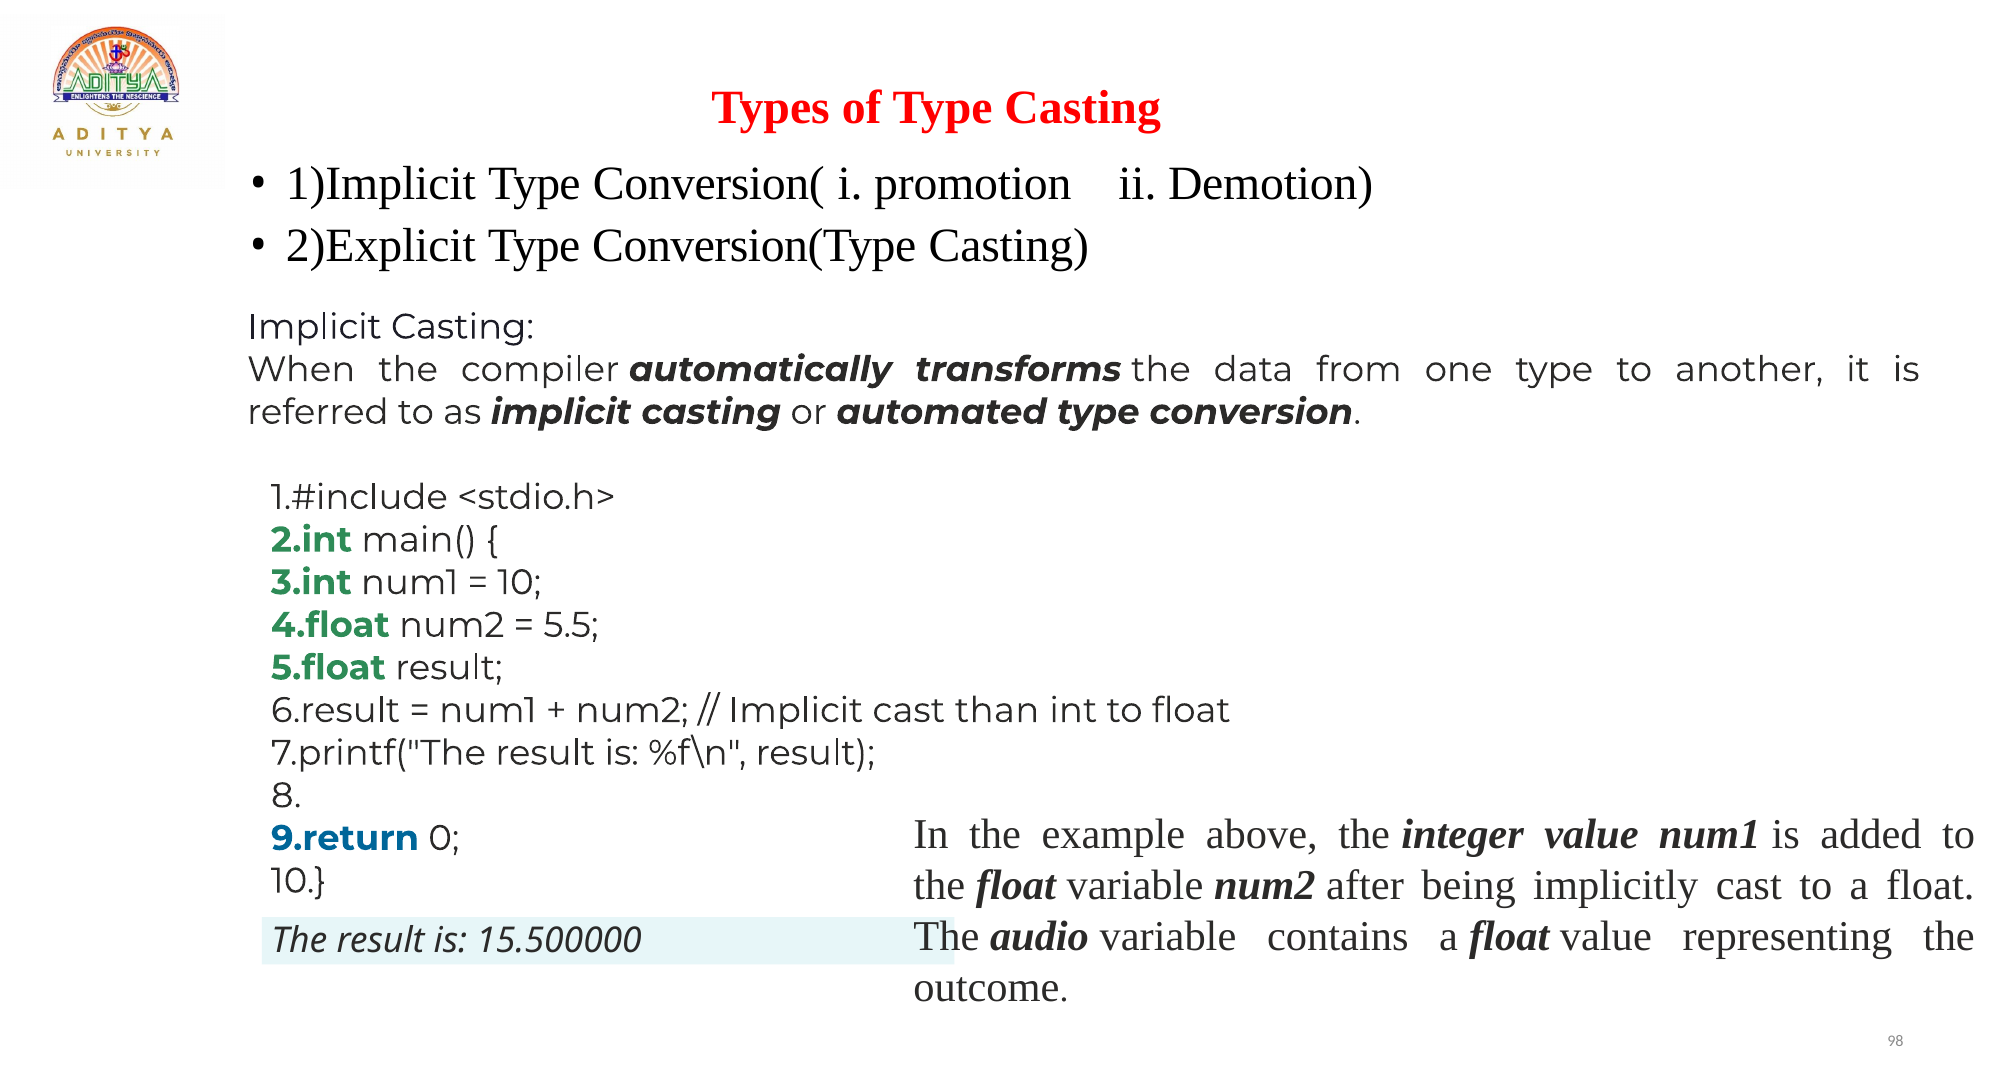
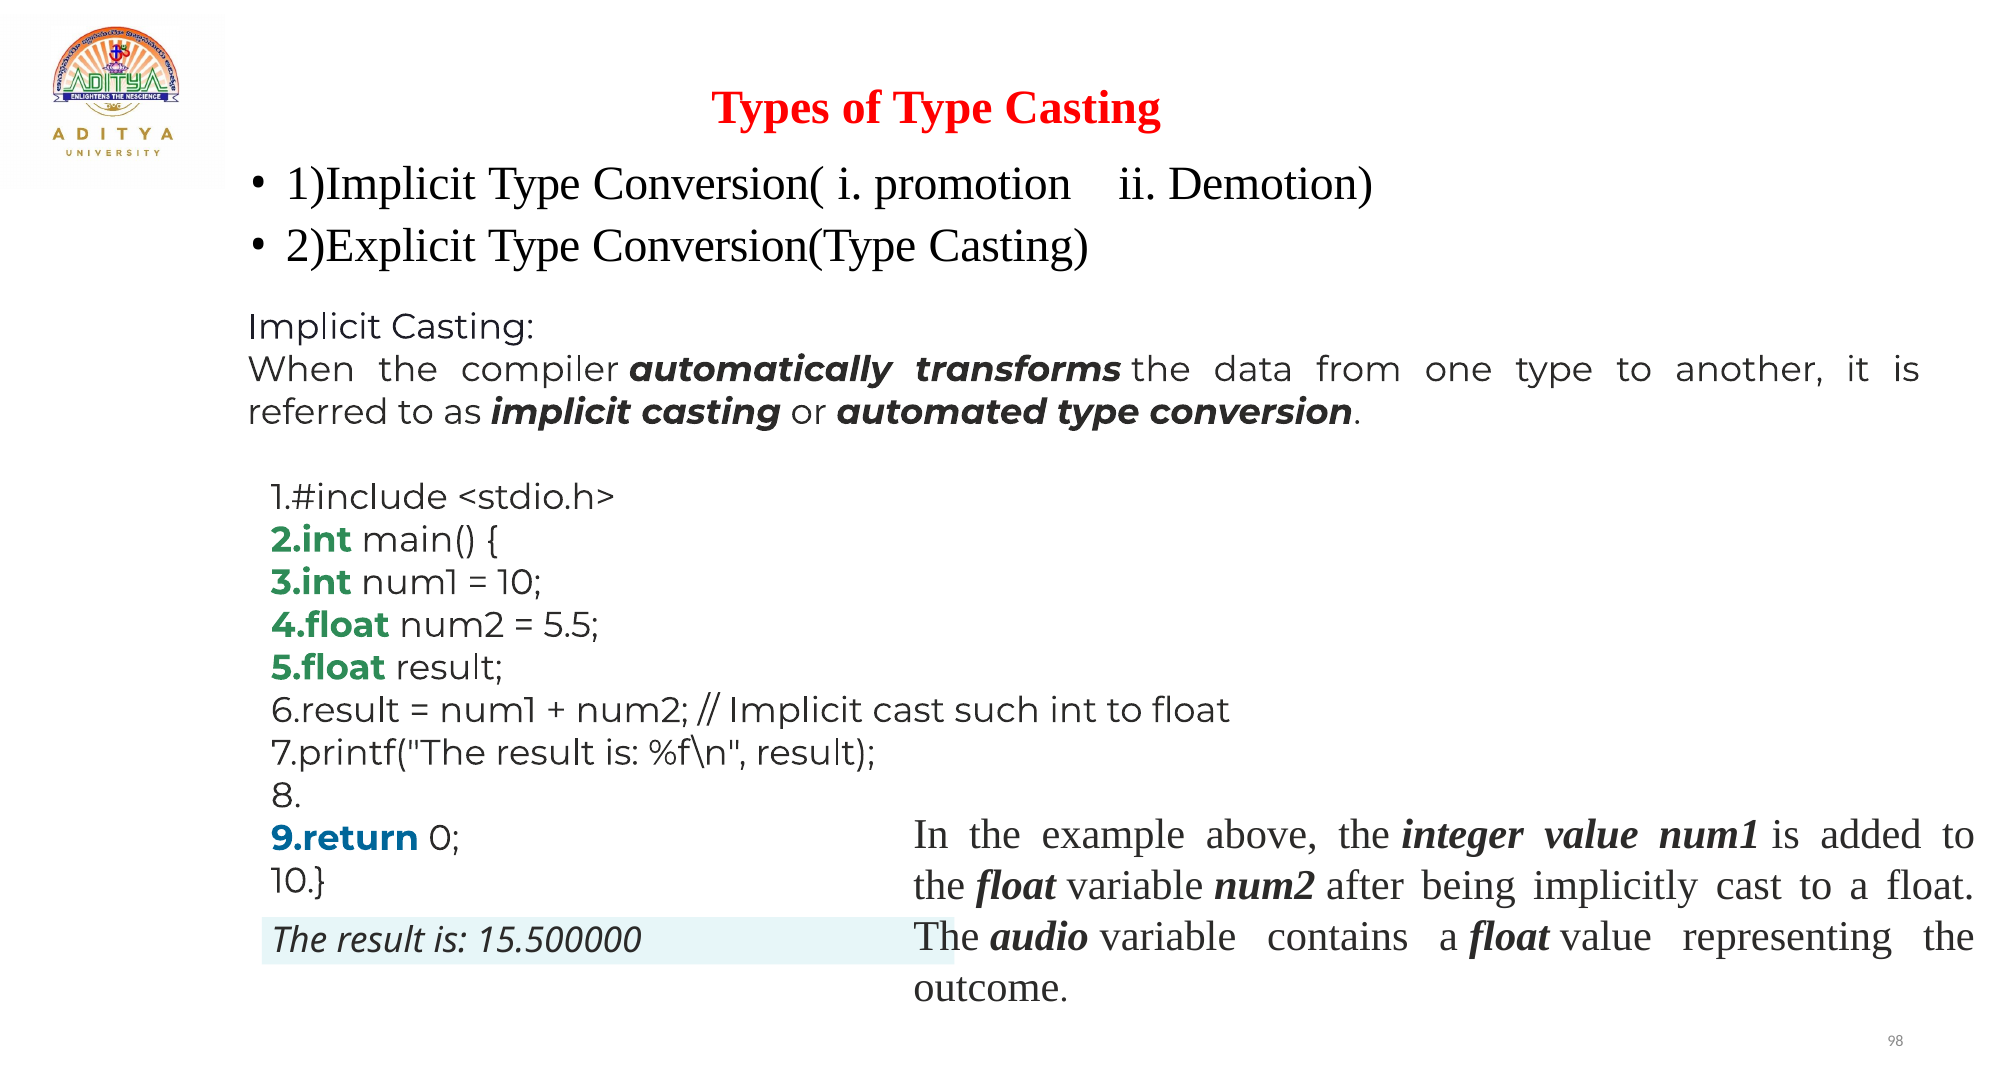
than: than -> such (997, 710)
